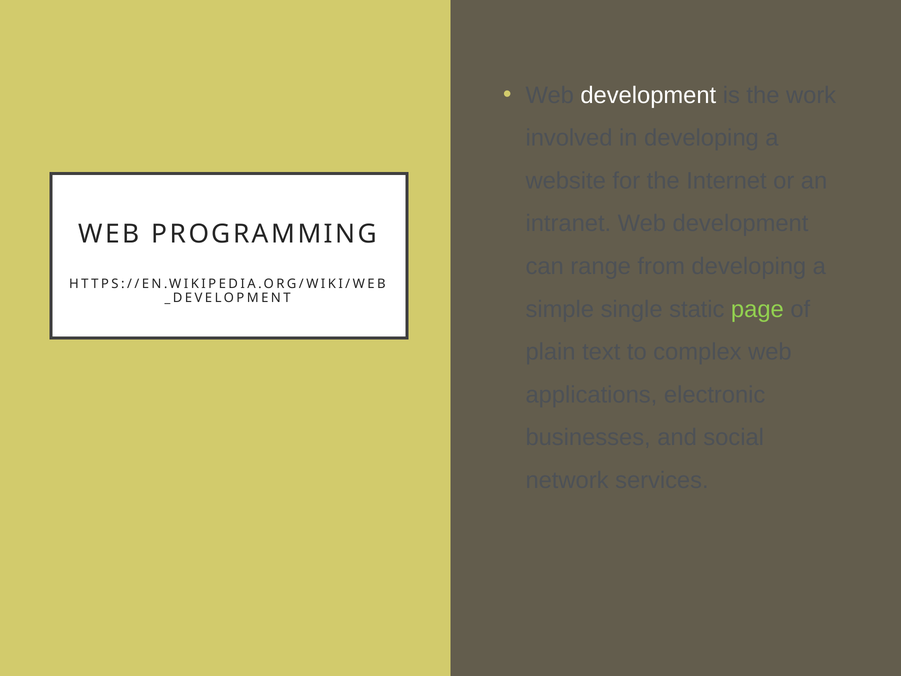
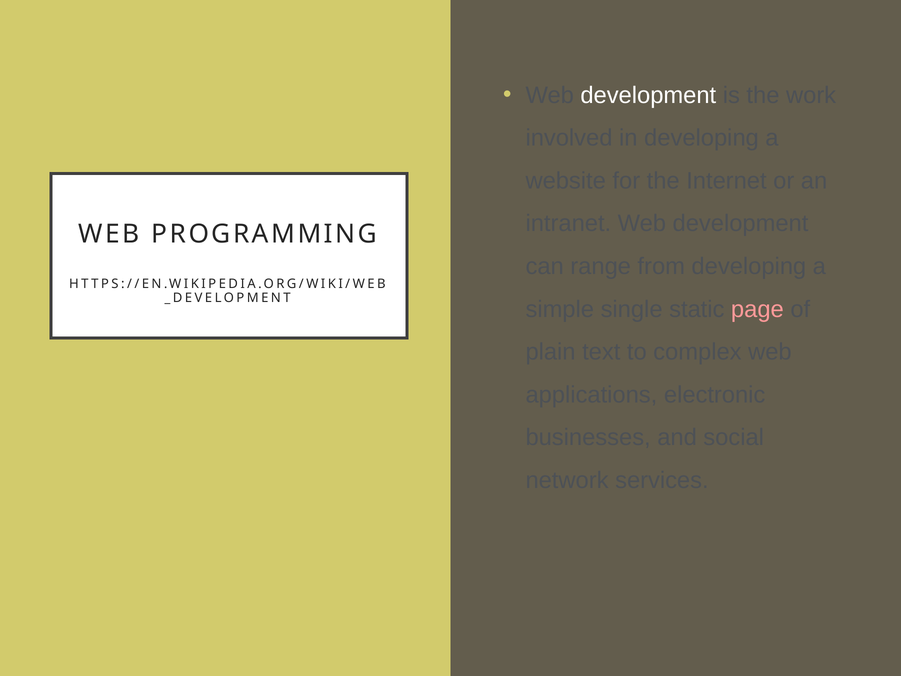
page colour: light green -> pink (757, 309)
